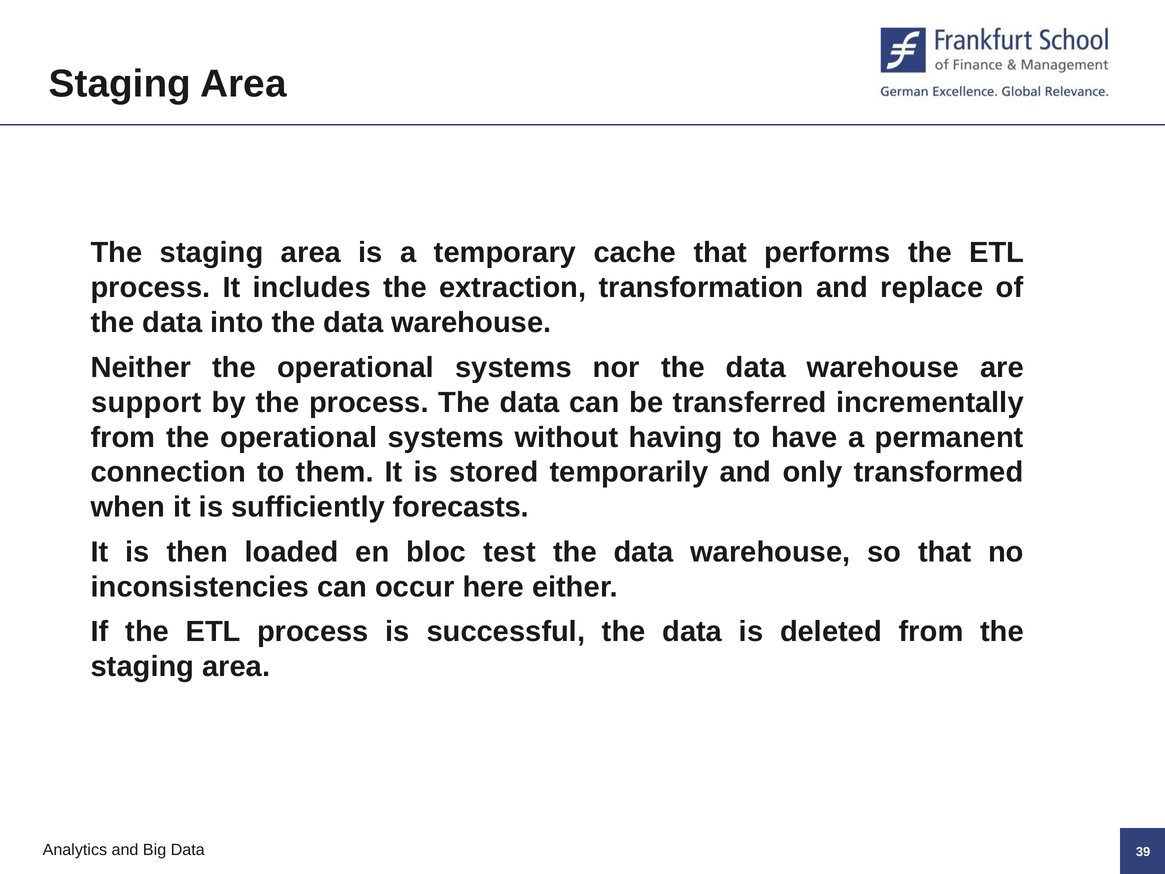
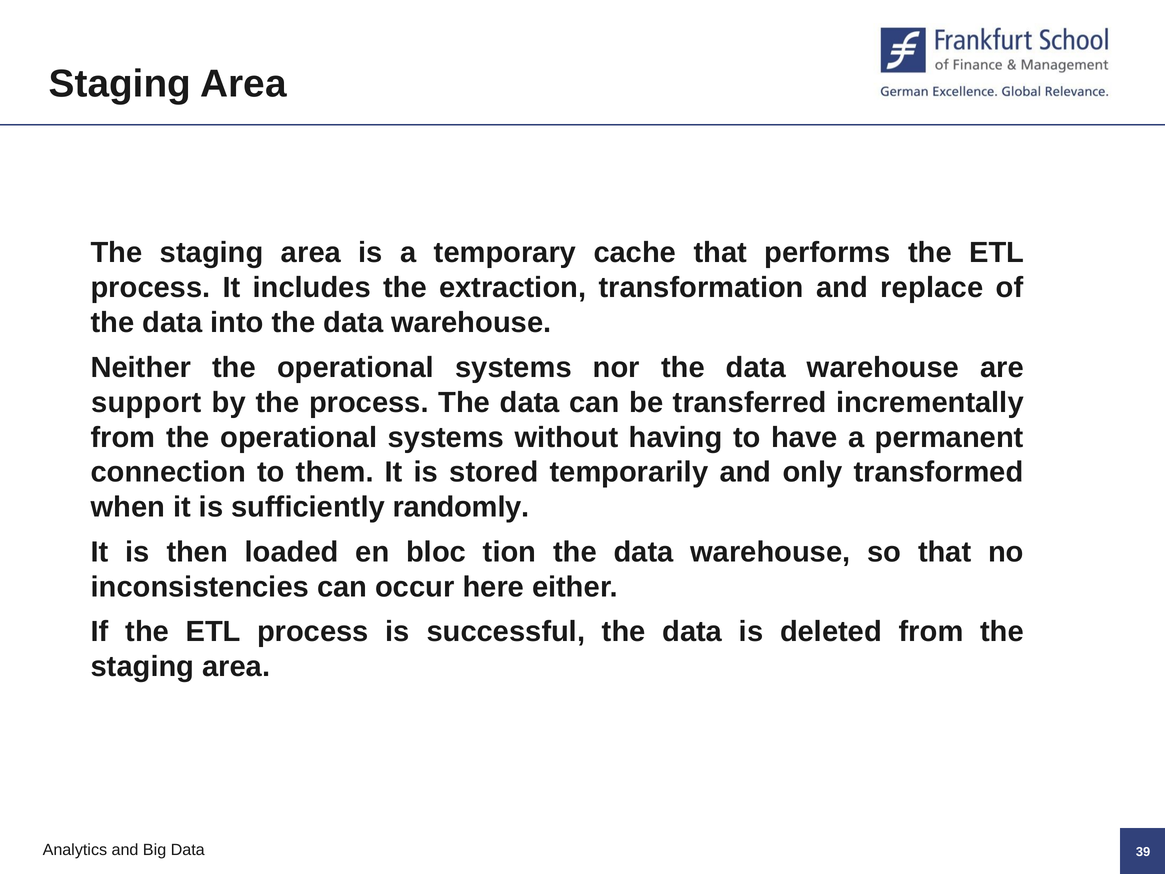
forecasts: forecasts -> randomly (461, 507)
test: test -> tion (510, 552)
